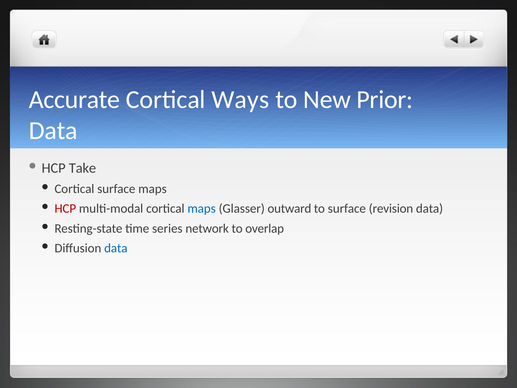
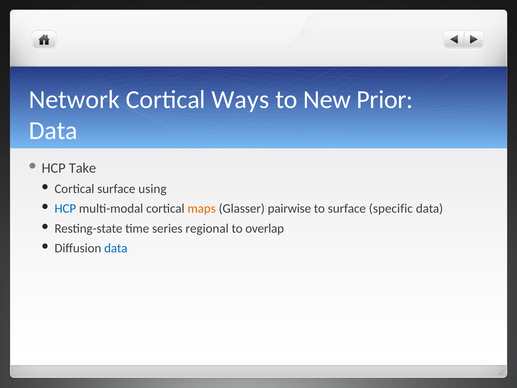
Accurate: Accurate -> Network (74, 100)
surface maps: maps -> using (152, 189)
HCP colour: red -> blue (65, 208)
maps colour: blue -> orange (202, 208)
outward: outward -> pairwise (289, 208)
revision: revision -> specific (391, 208)
network: network -> regional (207, 228)
